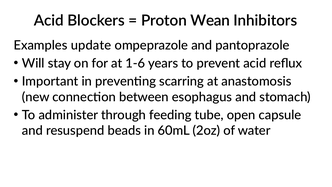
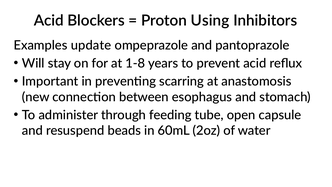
Wean: Wean -> Using (210, 21)
1-6: 1-6 -> 1-8 (135, 63)
